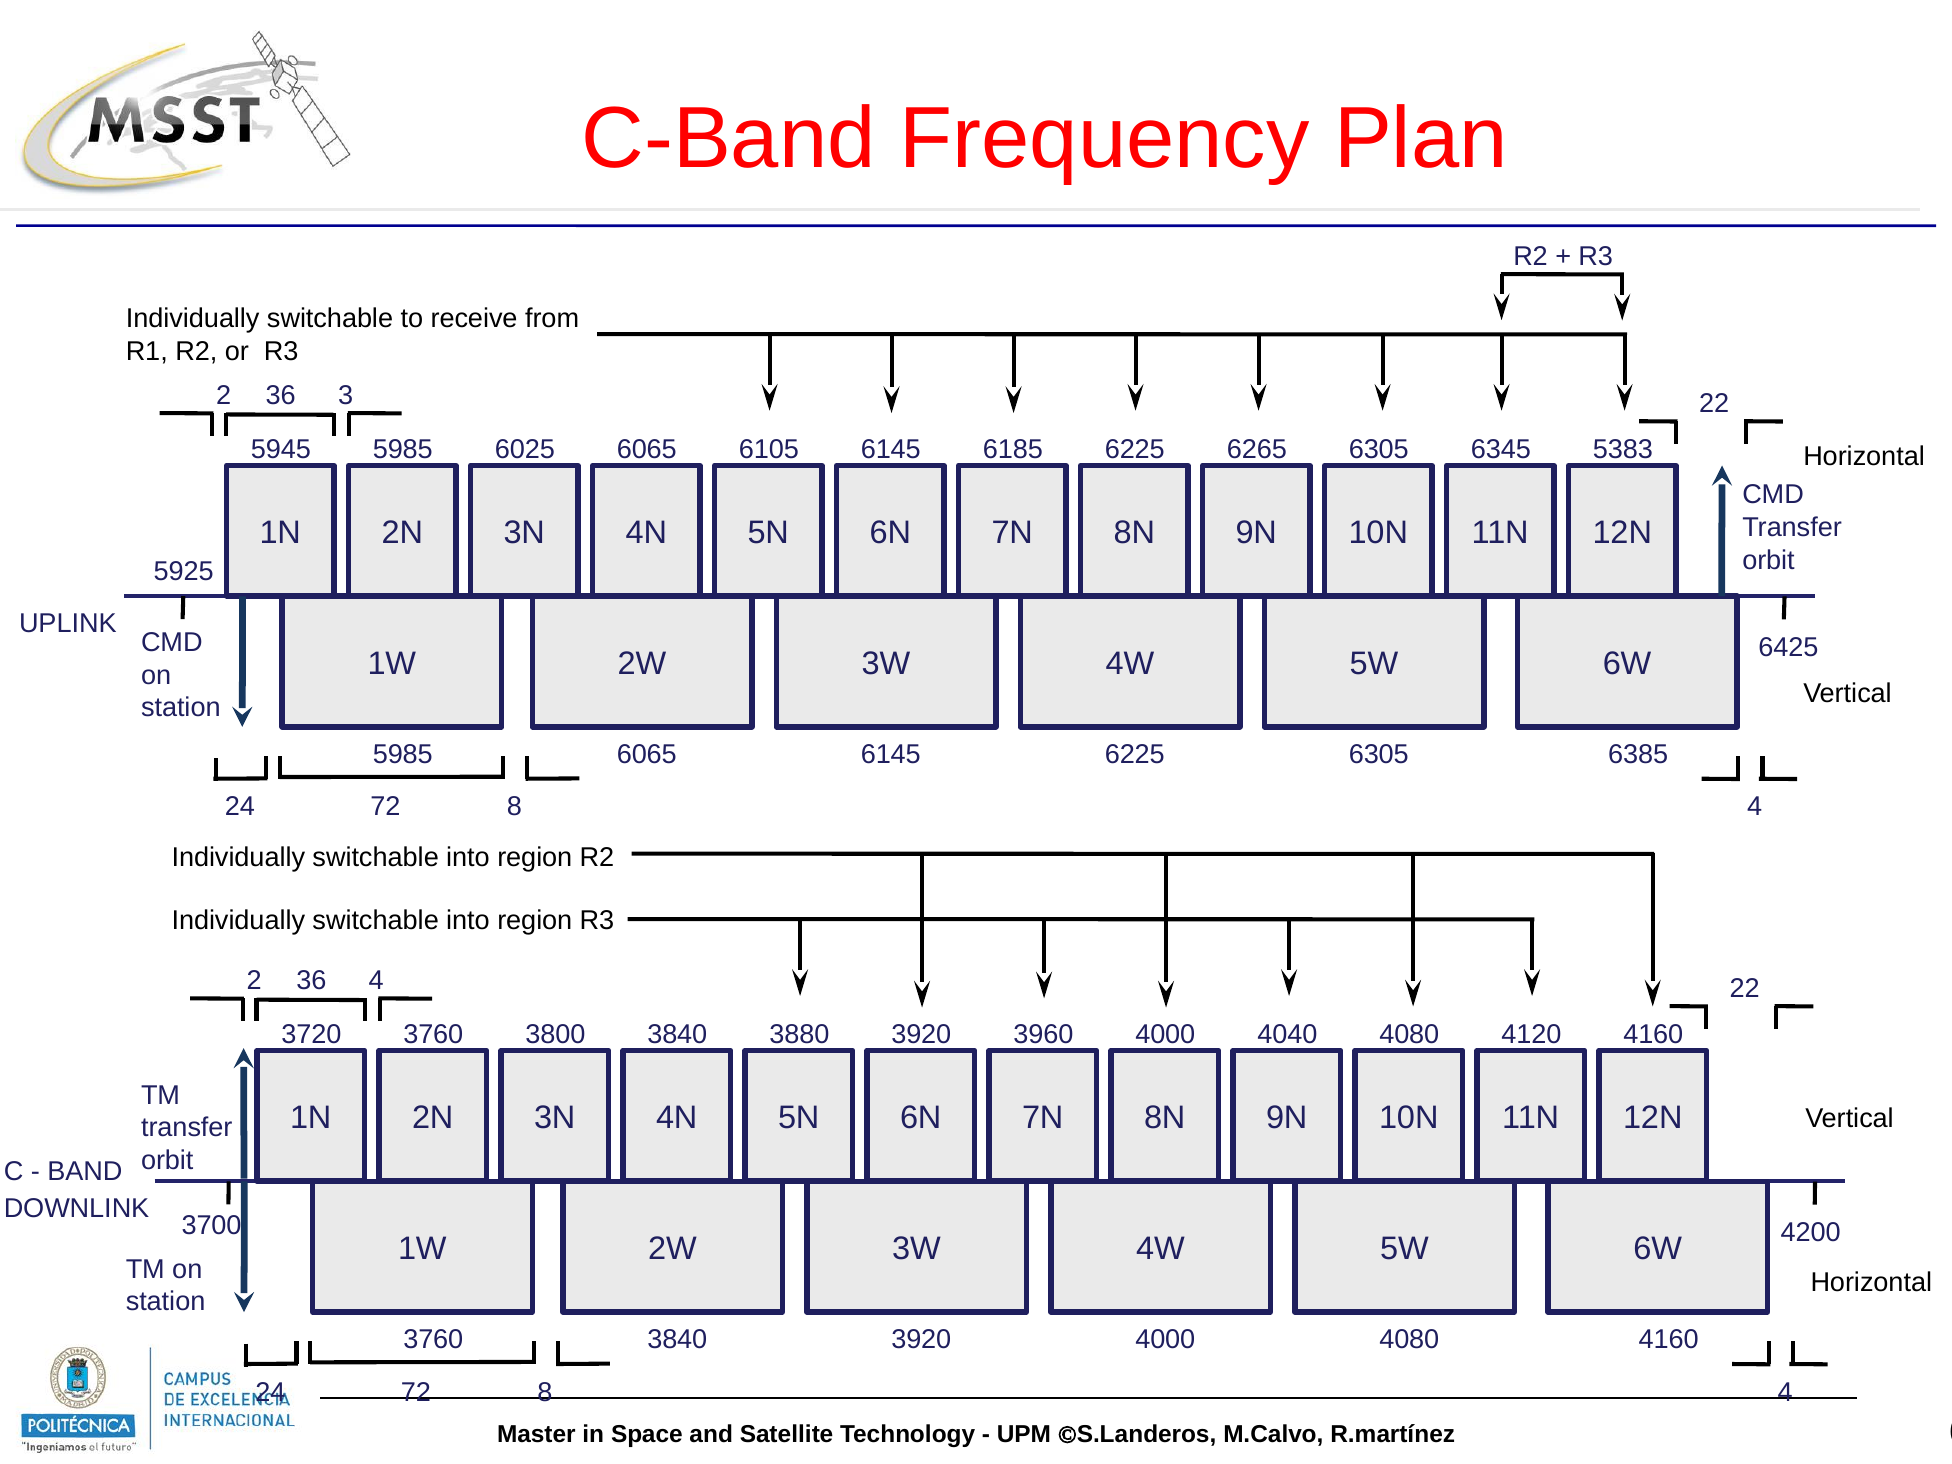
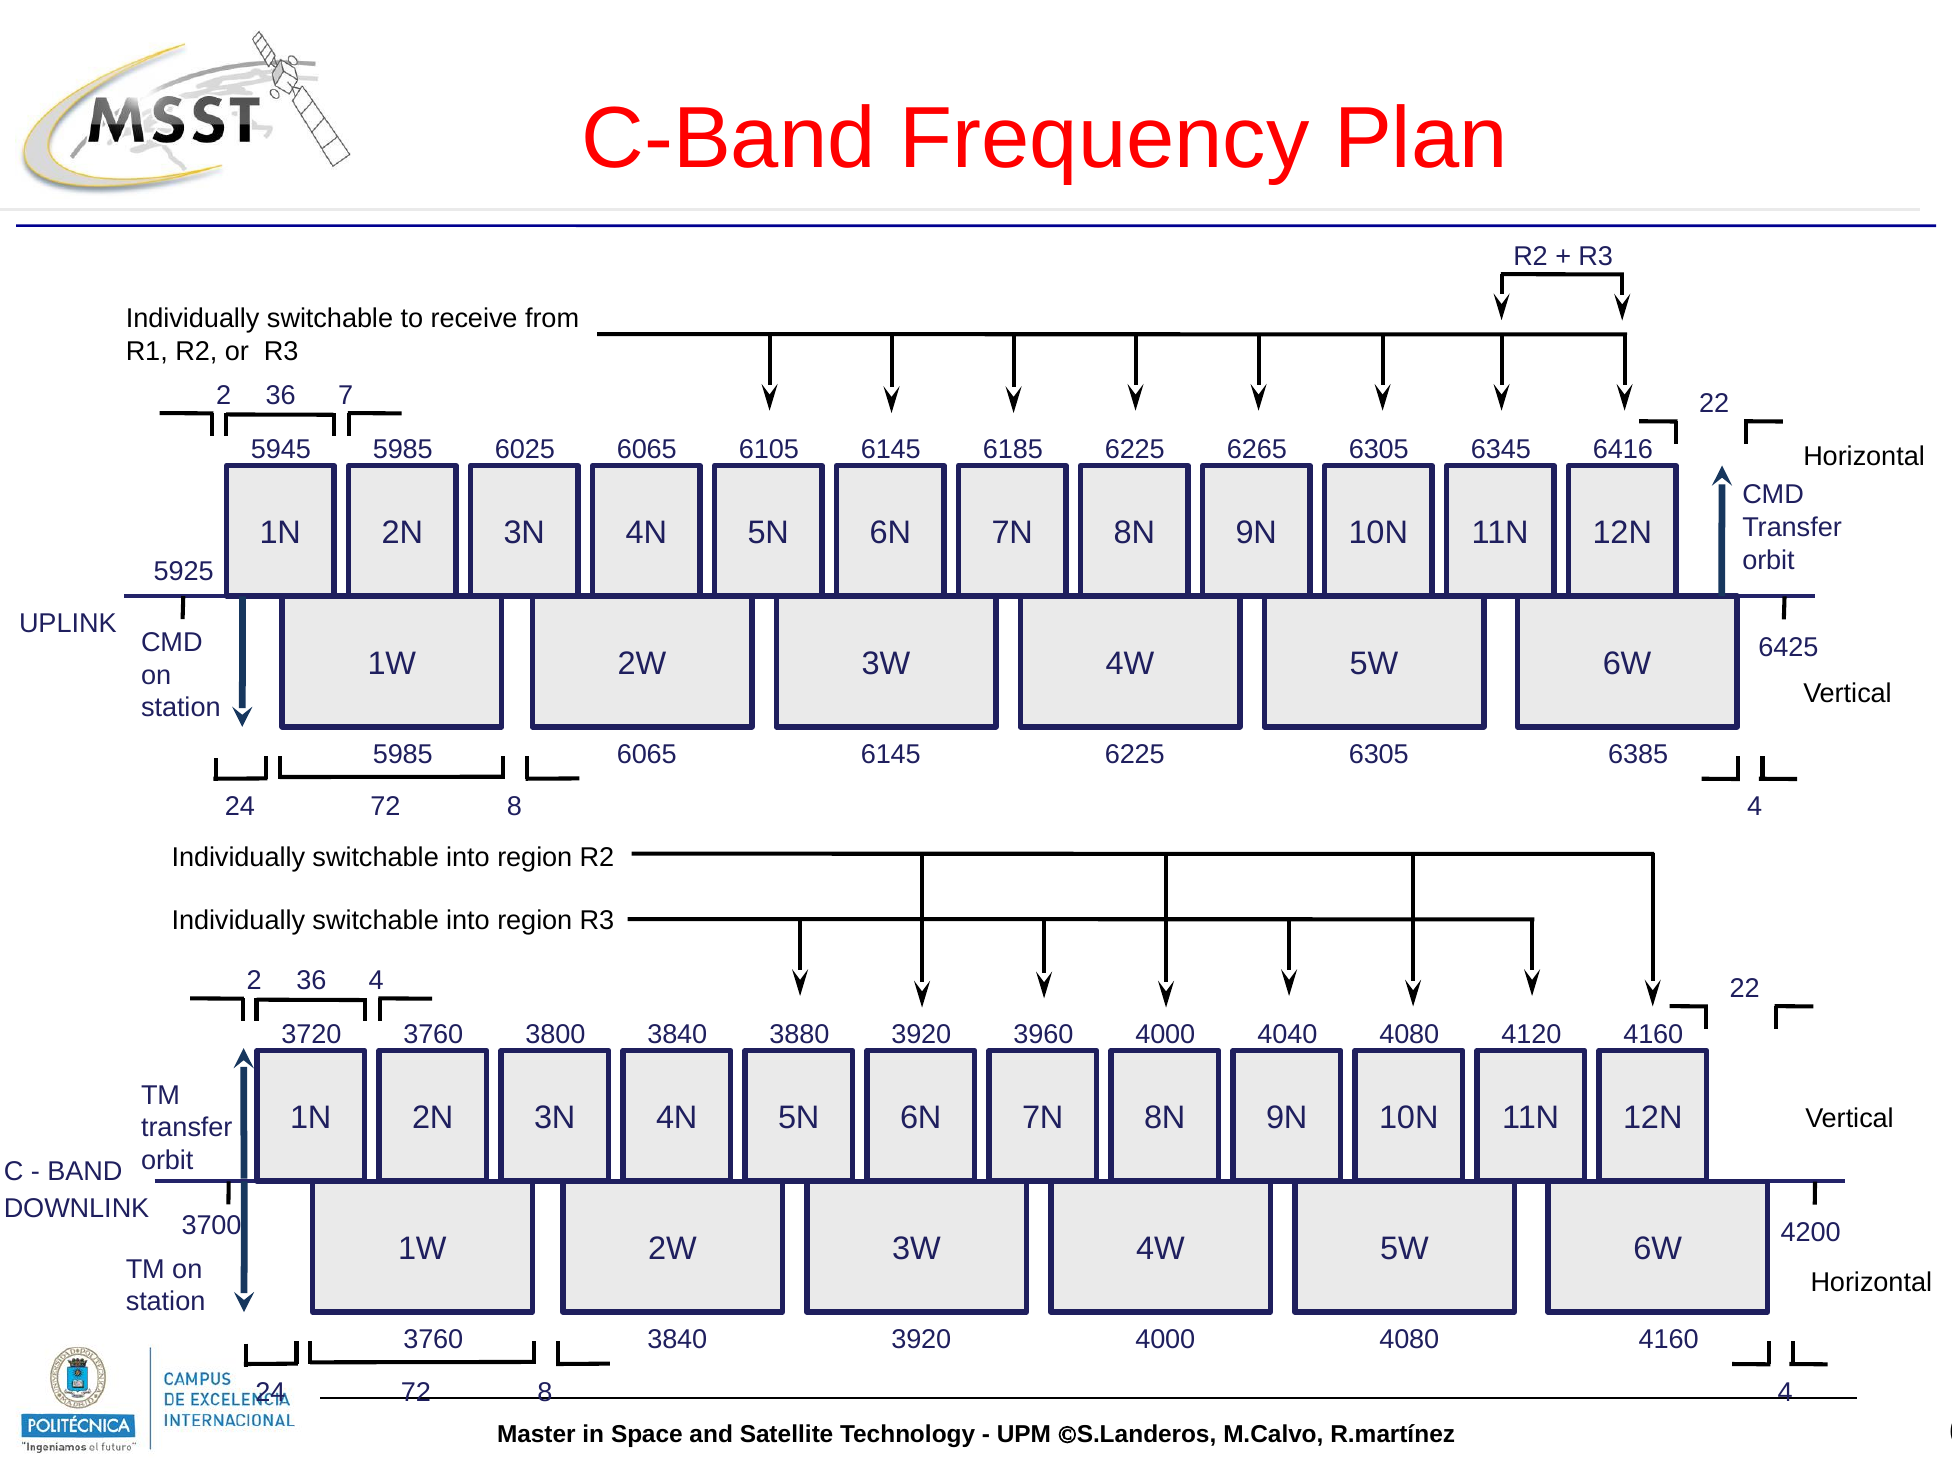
3: 3 -> 7 (346, 395)
5383: 5383 -> 6416 (1623, 449)
